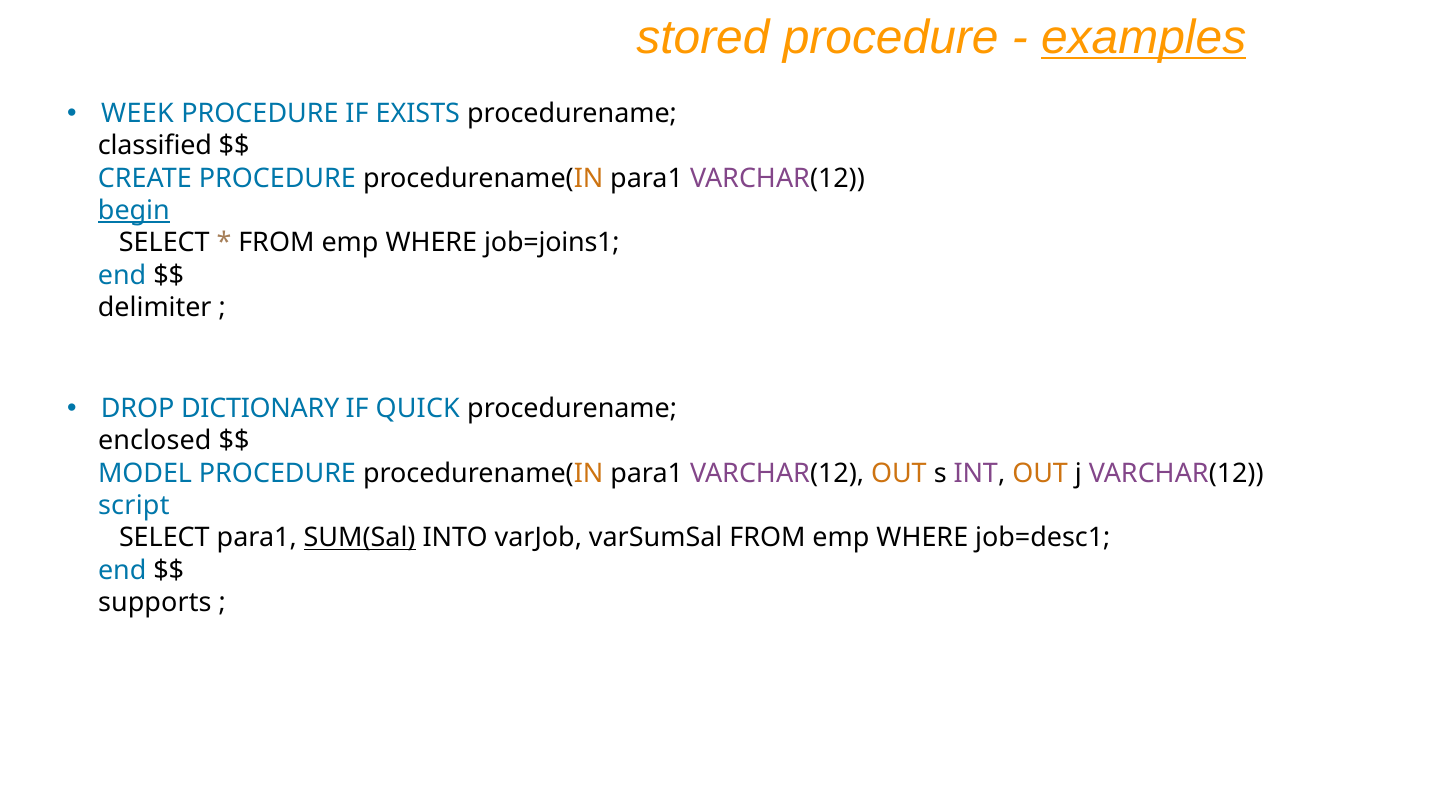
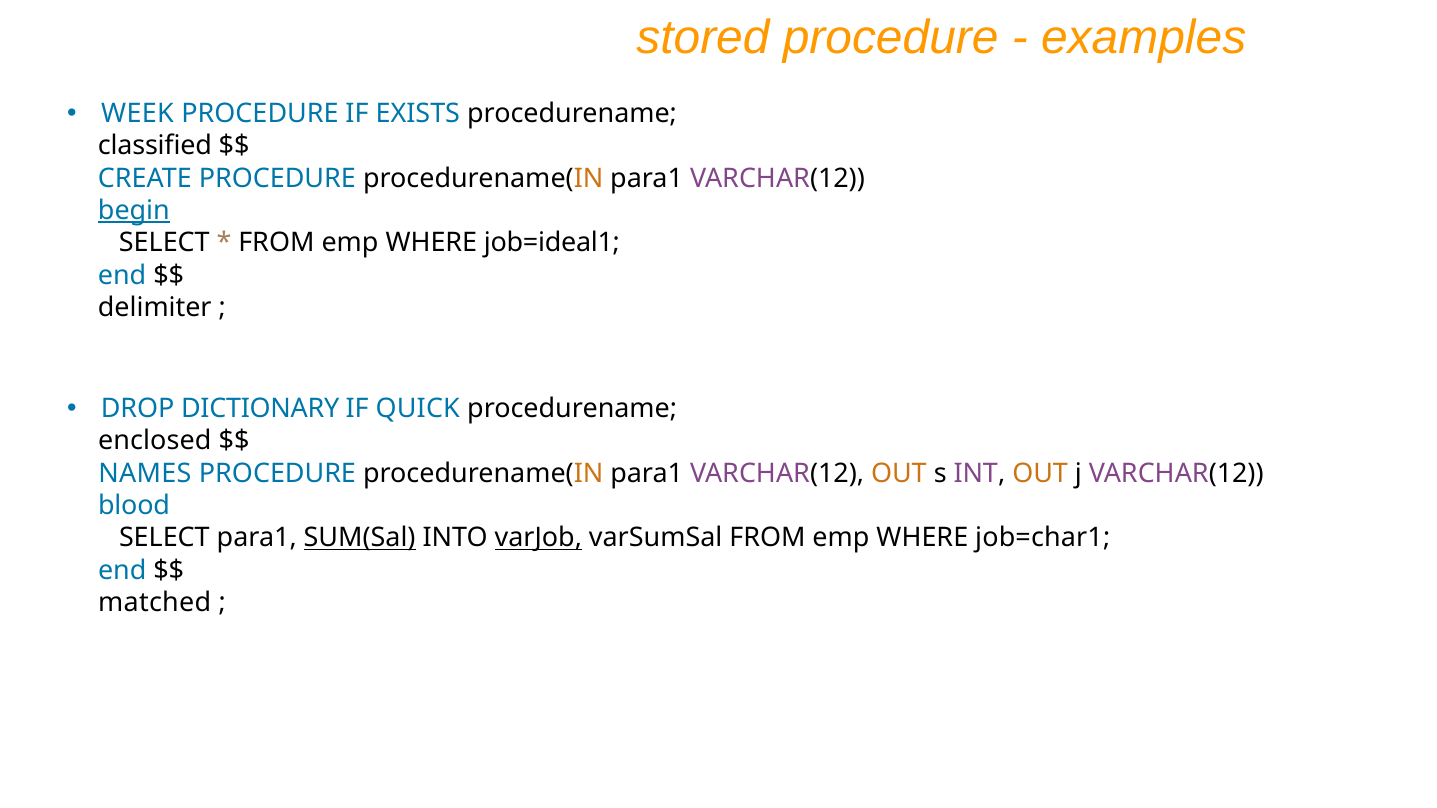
examples underline: present -> none (1144, 37)
job=joins1: job=joins1 -> job=ideal1 (552, 243)
MODEL: MODEL -> NAMES (145, 473)
script: script -> blood (134, 506)
varJob underline: none -> present (538, 538)
job=desc1: job=desc1 -> job=char1 (1043, 538)
supports: supports -> matched (155, 603)
